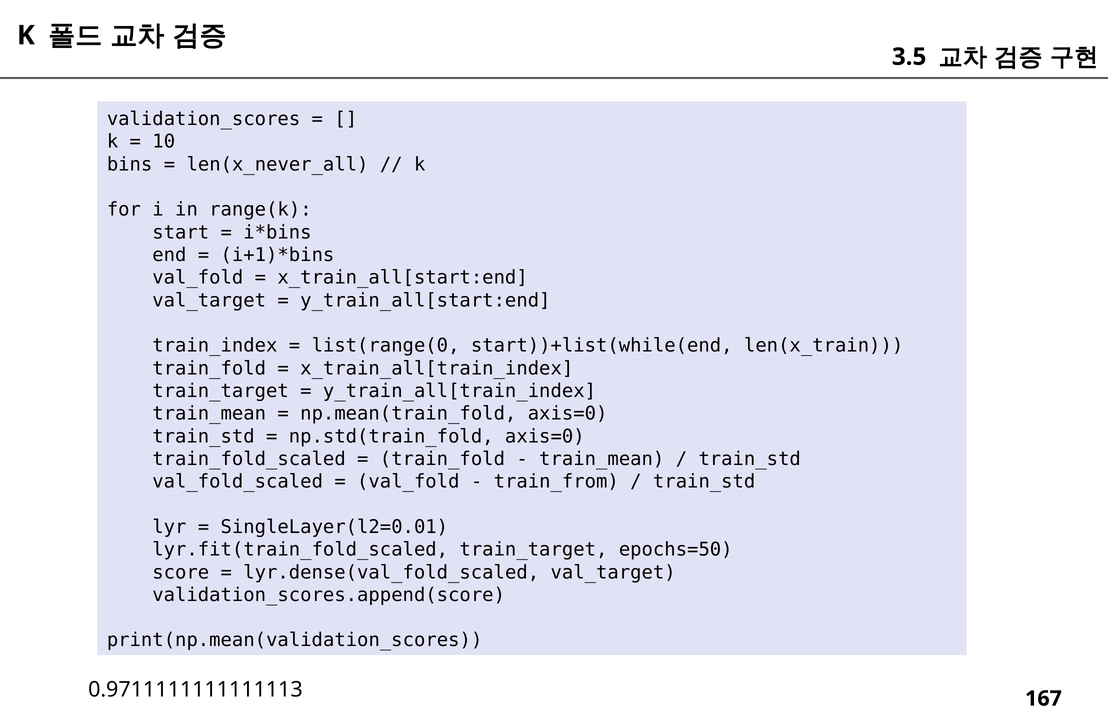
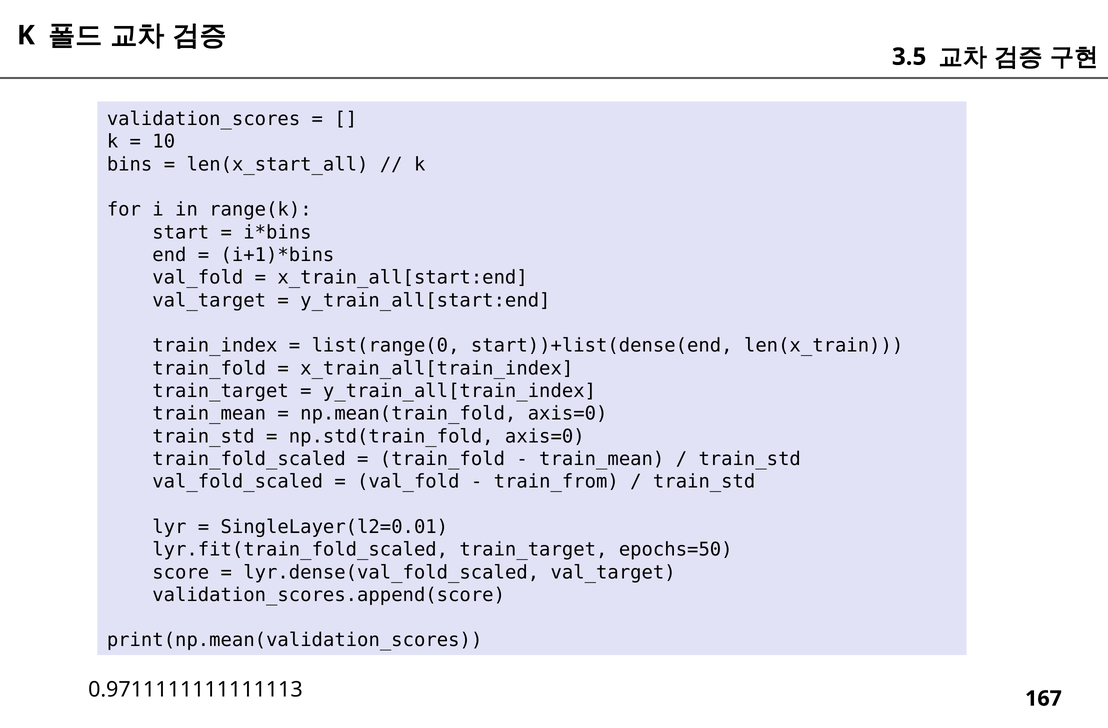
len(x_never_all: len(x_never_all -> len(x_start_all (277, 164)
start))+list(while(end: start))+list(while(end -> start))+list(dense(end (602, 346)
